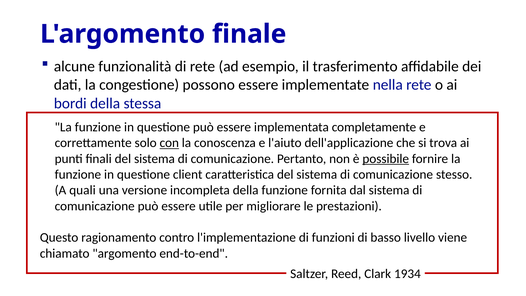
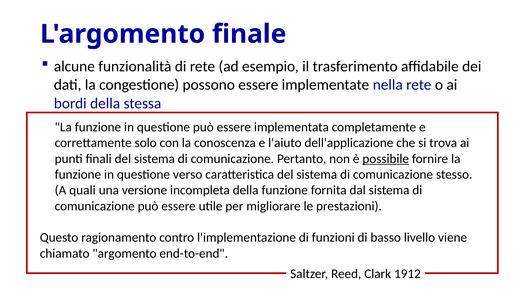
con underline: present -> none (169, 143)
client: client -> verso (188, 174)
1934: 1934 -> 1912 (407, 274)
